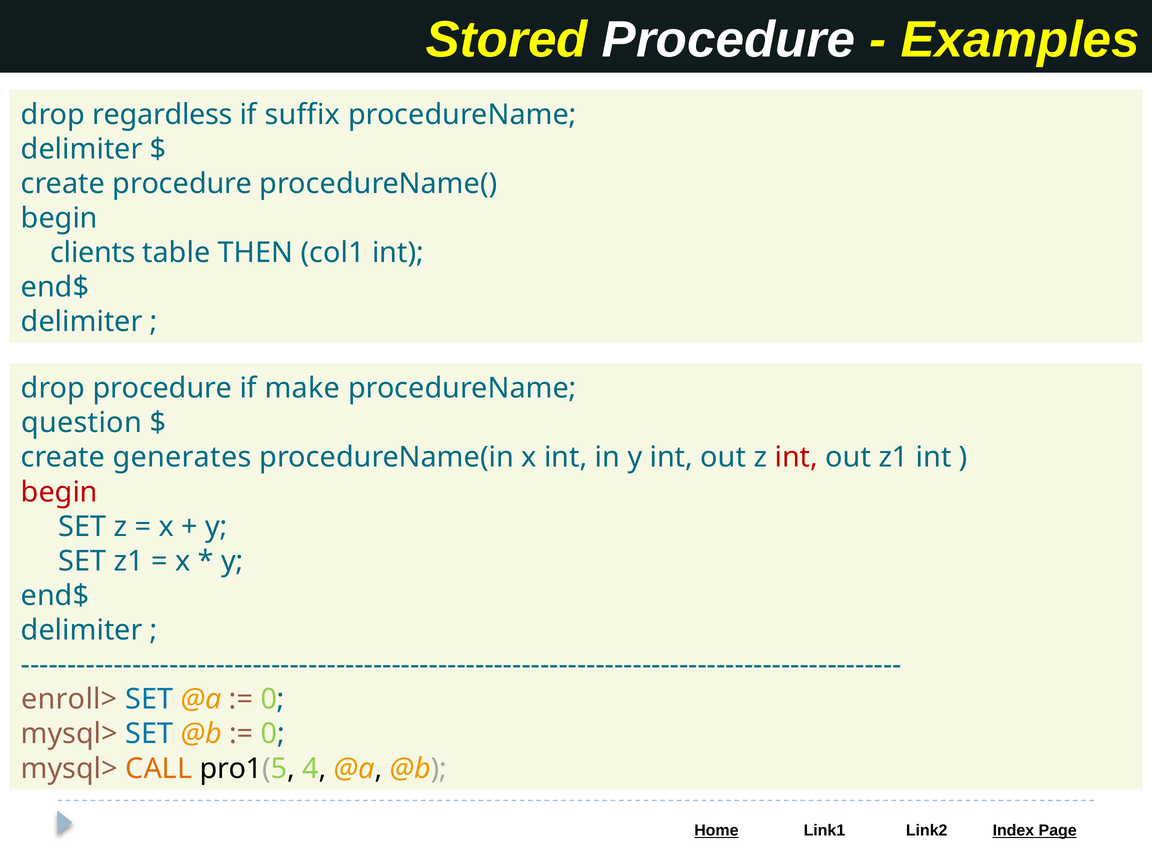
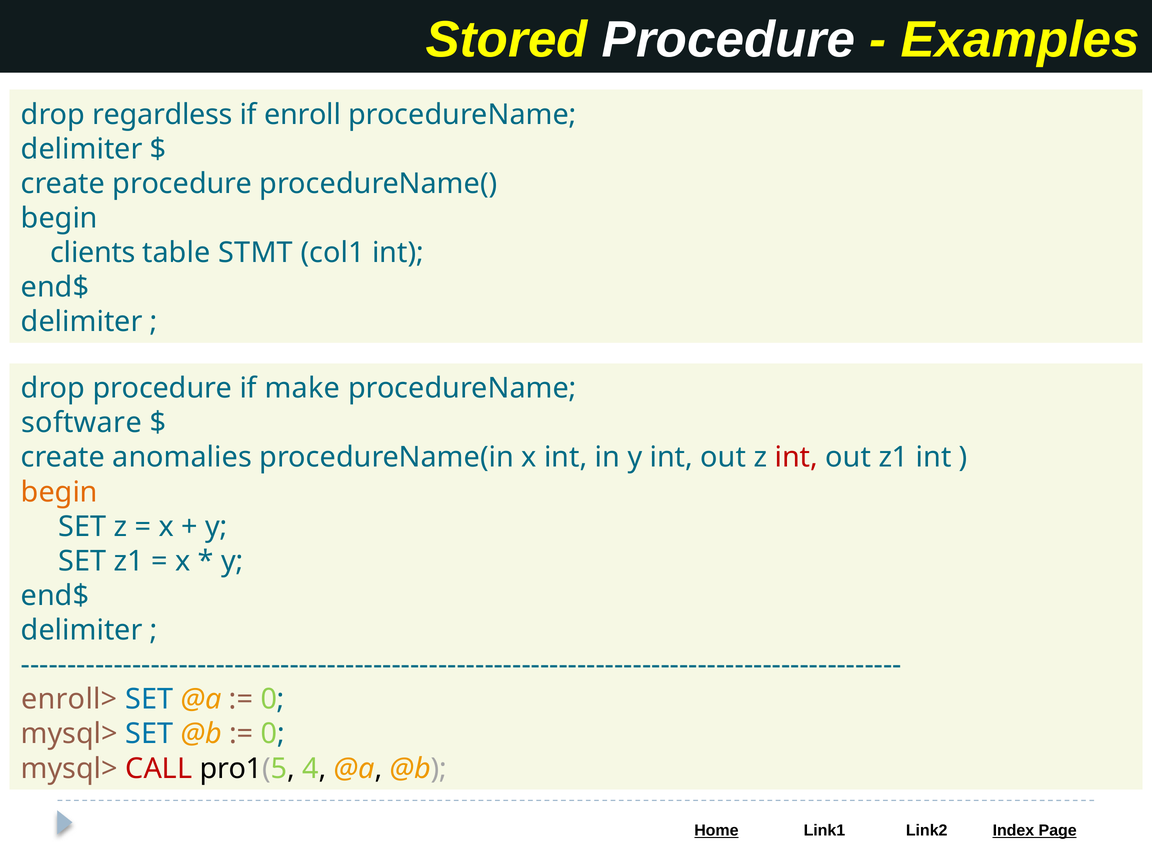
suffix: suffix -> enroll (303, 115)
THEN: THEN -> STMT (256, 253)
question: question -> software (82, 423)
generates: generates -> anomalies (182, 457)
begin colour: red -> orange (59, 492)
CALL colour: orange -> red (159, 769)
